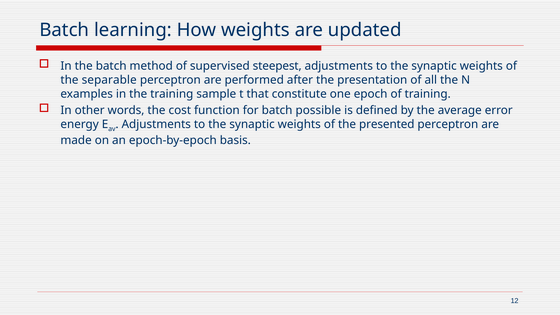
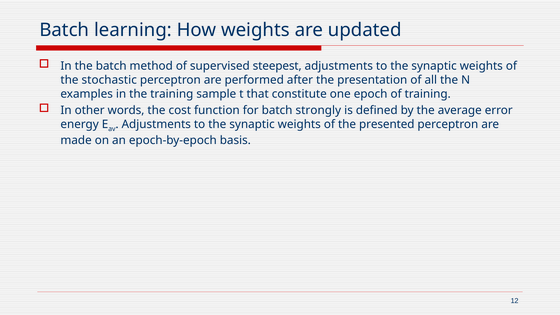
separable: separable -> stochastic (109, 80)
possible: possible -> strongly (318, 110)
